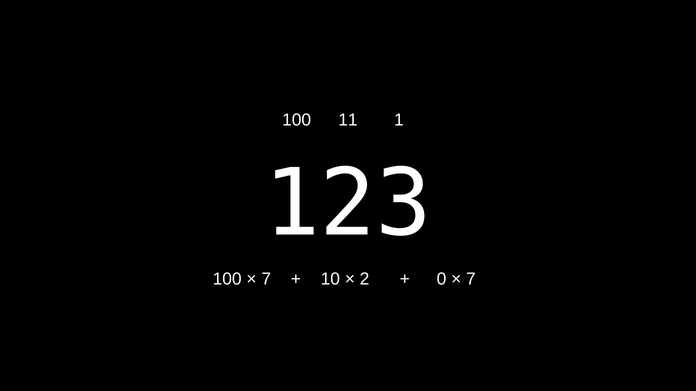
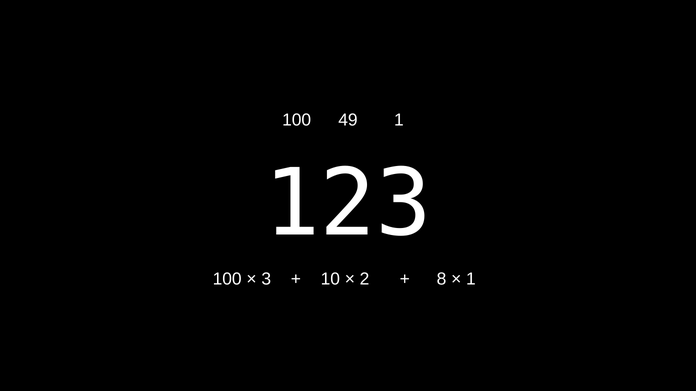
11: 11 -> 49 (348, 120)
7: 7 -> 3 (266, 279)
0: 0 -> 8 (442, 279)
7: 7 -> 1 (471, 279)
